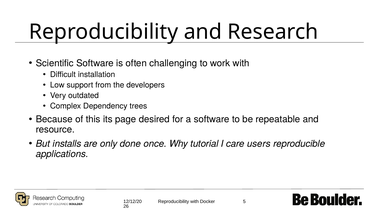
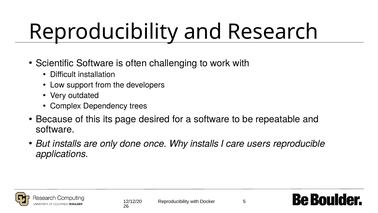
resource: resource -> software (55, 129)
Why tutorial: tutorial -> installs (204, 143)
